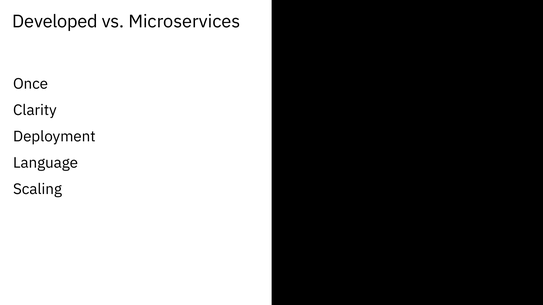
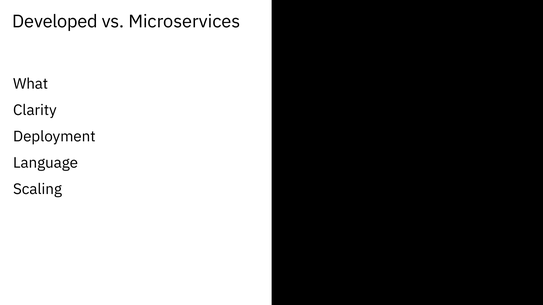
Once: Once -> What (31, 84)
